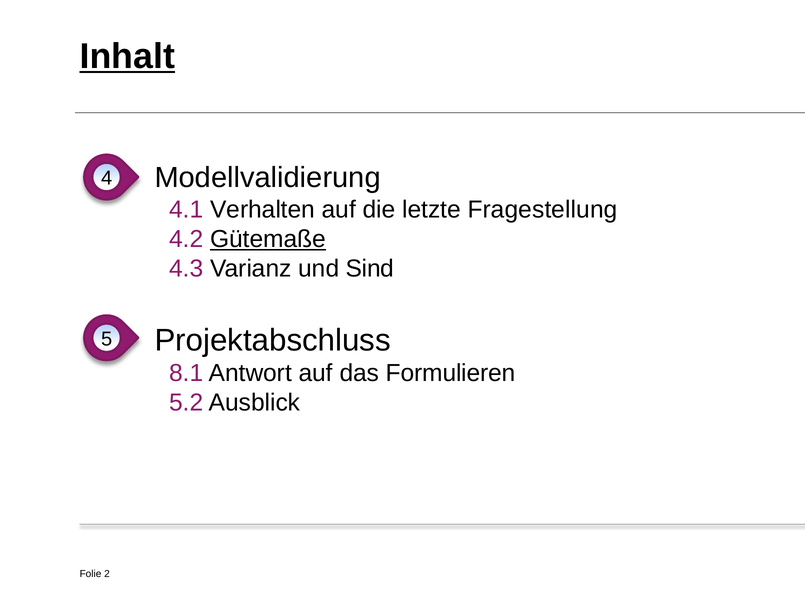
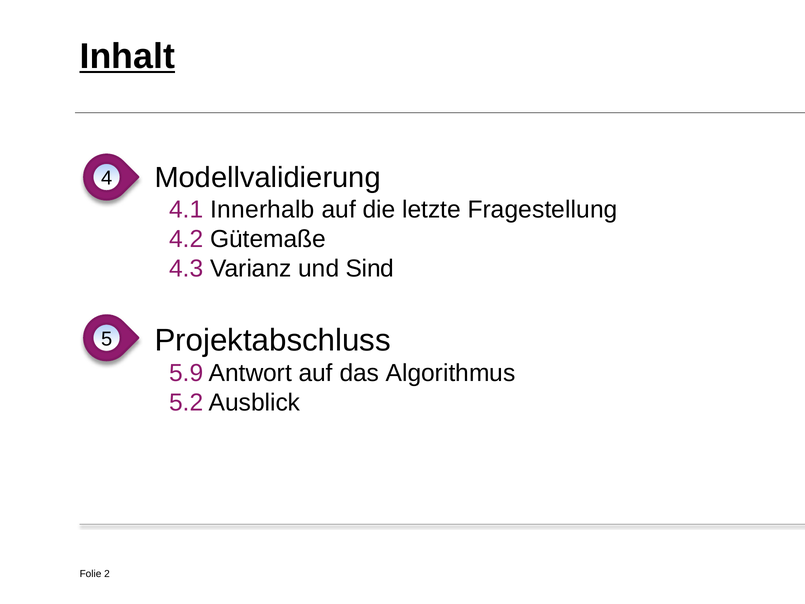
Verhalten: Verhalten -> Innerhalb (262, 209)
Gütemaße underline: present -> none (268, 239)
8.1: 8.1 -> 5.9 (186, 373)
Formulieren: Formulieren -> Algorithmus (451, 373)
